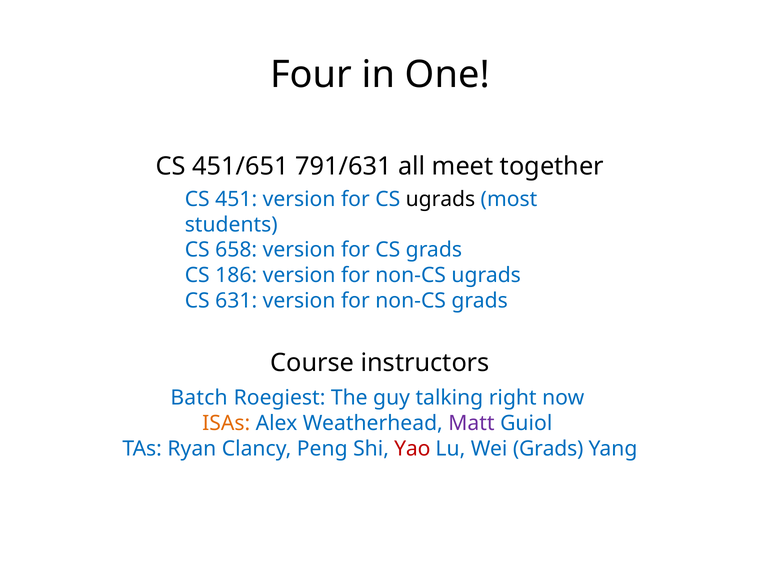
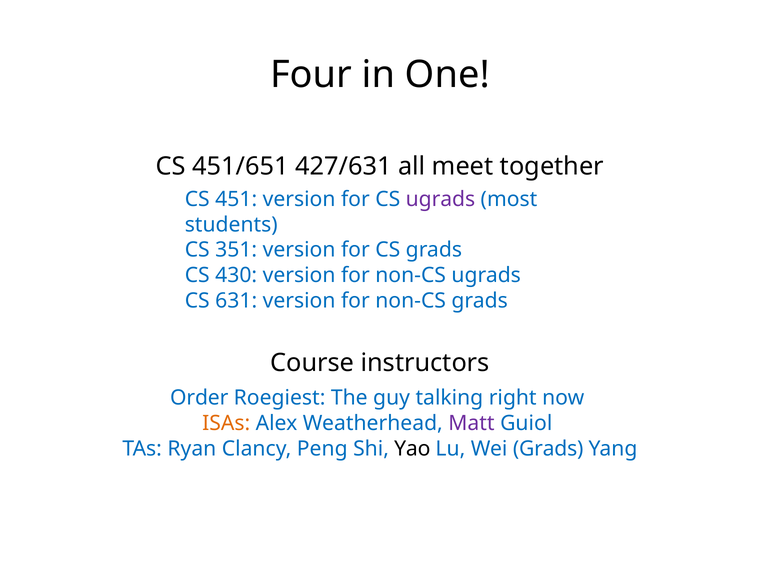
791/631: 791/631 -> 427/631 (343, 166)
ugrads colour: black -> purple (440, 199)
658: 658 -> 351 (236, 250)
186: 186 -> 430 (236, 275)
Batch: Batch -> Order (199, 398)
Yao colour: red -> black (412, 449)
